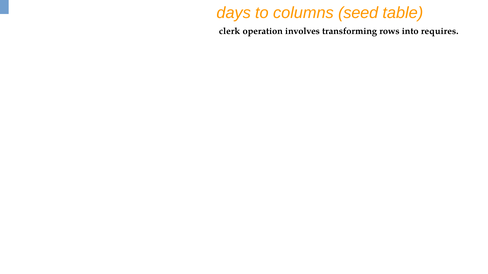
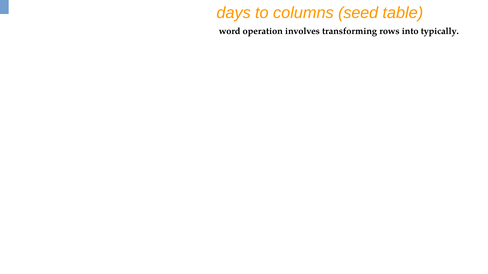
clerk: clerk -> word (230, 31)
requires: requires -> typically (440, 31)
